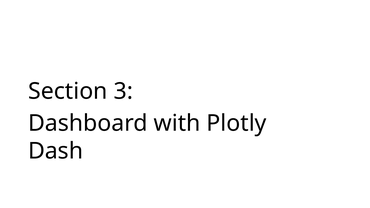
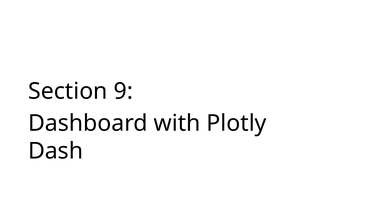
3: 3 -> 9 (123, 91)
